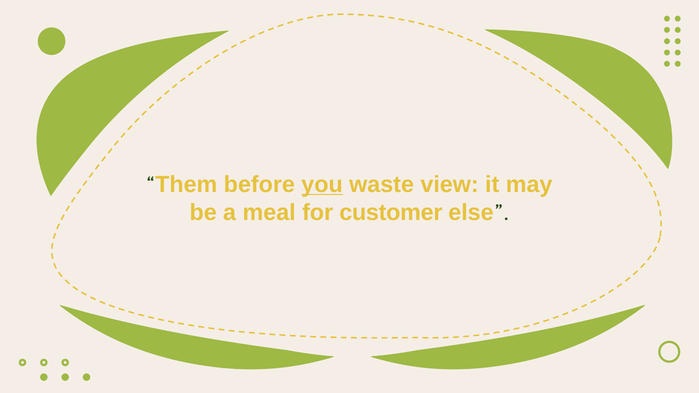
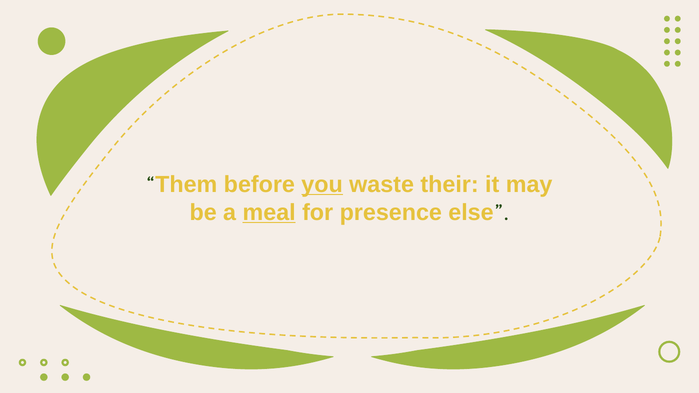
view: view -> their (450, 185)
meal underline: none -> present (269, 213)
customer: customer -> presence (391, 213)
